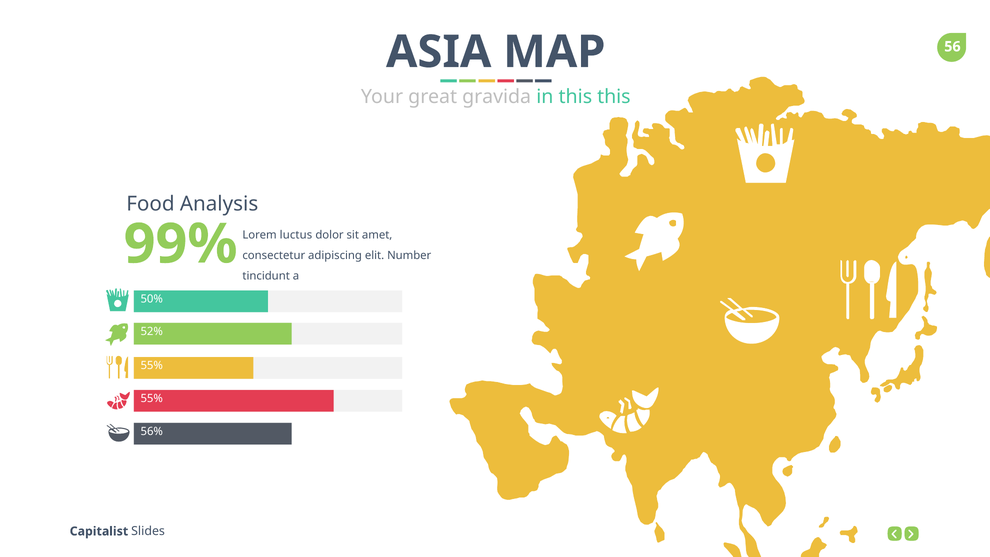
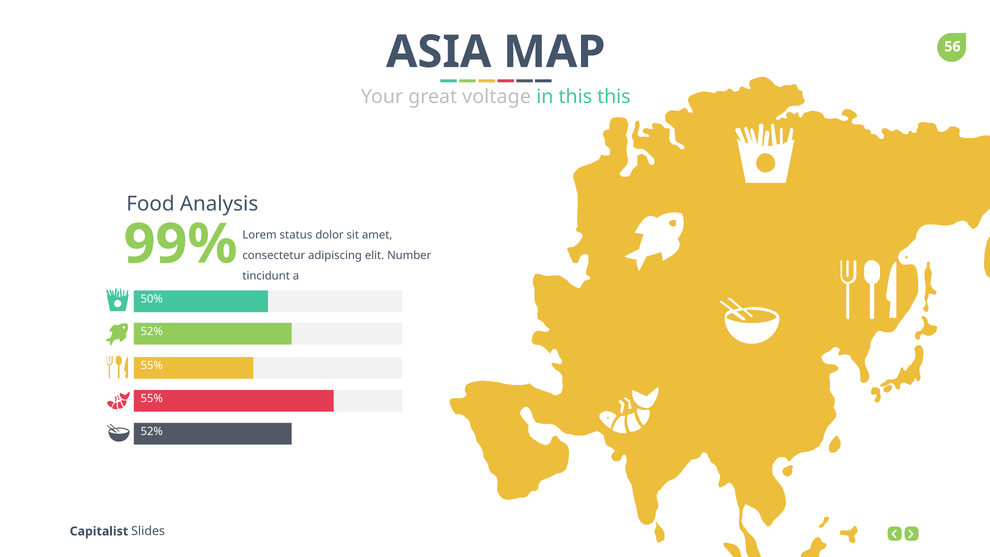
gravida: gravida -> voltage (497, 97)
luctus: luctus -> status (296, 235)
56%: 56% -> 52% (152, 432)
